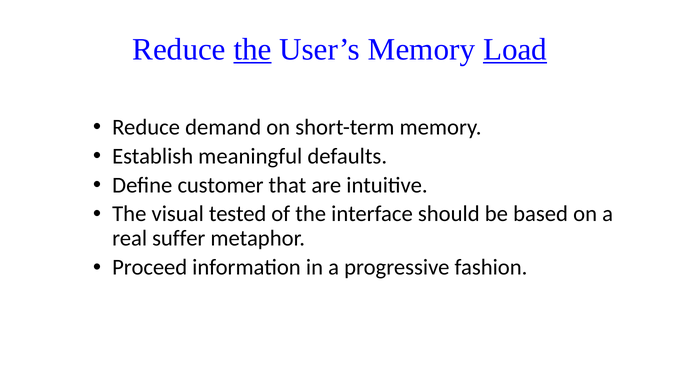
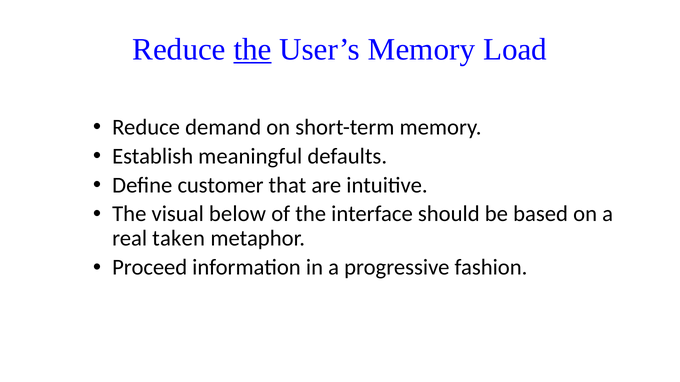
Load underline: present -> none (515, 49)
tested: tested -> below (237, 214)
suffer: suffer -> taken (179, 239)
